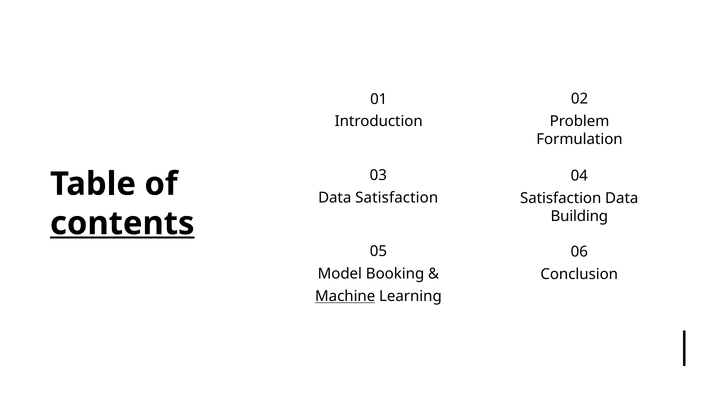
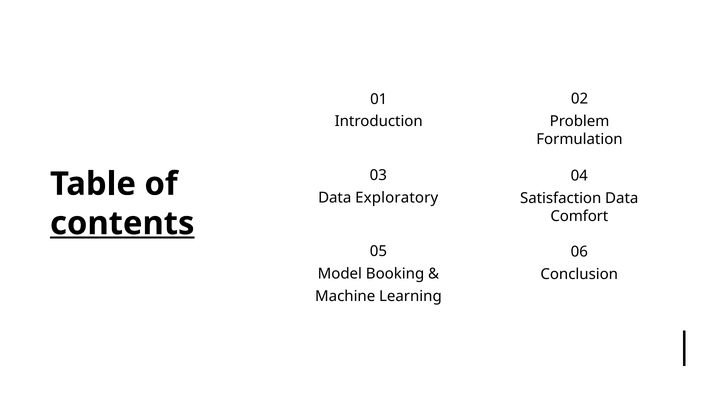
Data Satisfaction: Satisfaction -> Exploratory (397, 198)
Building: Building -> Comfort (579, 216)
Machine underline: present -> none (345, 296)
